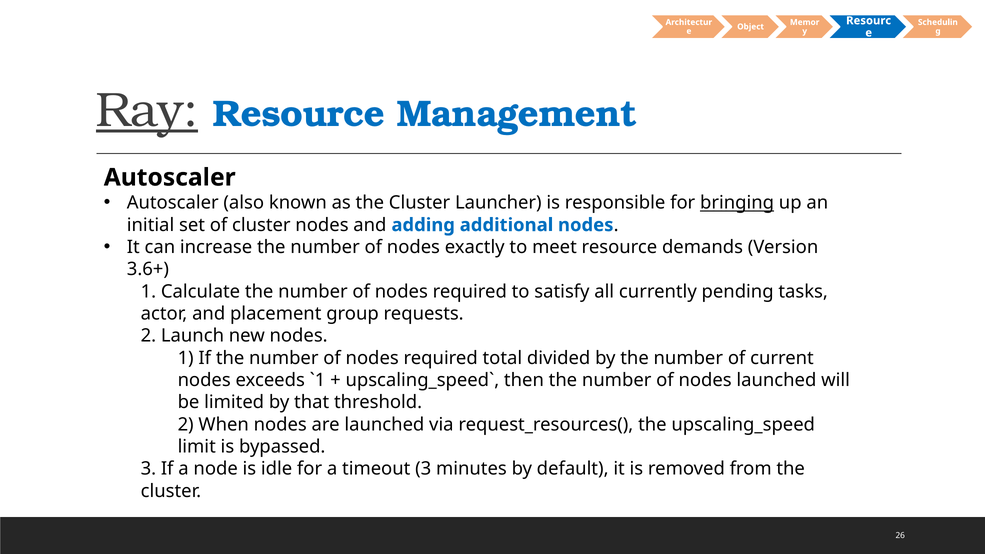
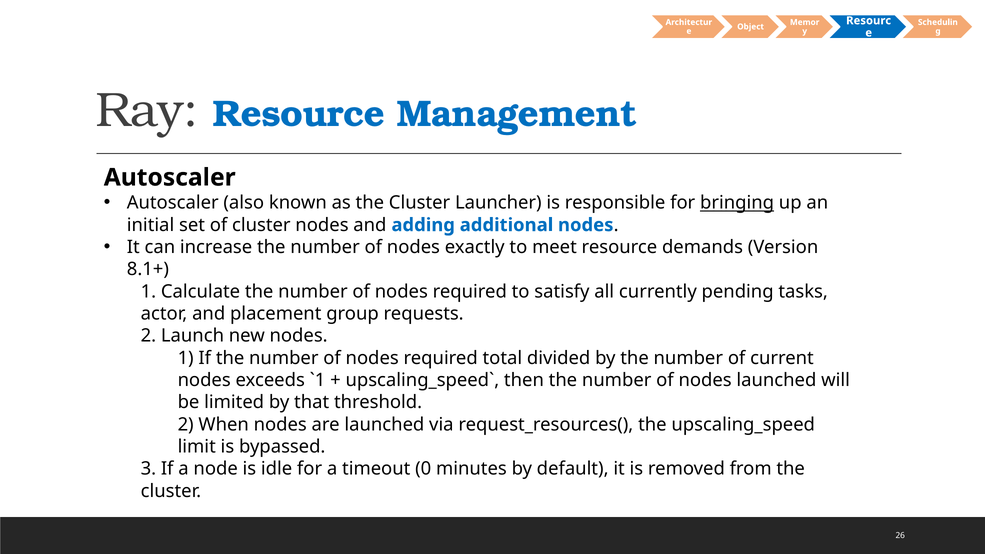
Ray underline: present -> none (147, 110)
3.6+: 3.6+ -> 8.1+ (148, 269)
timeout 3: 3 -> 0 (423, 469)
